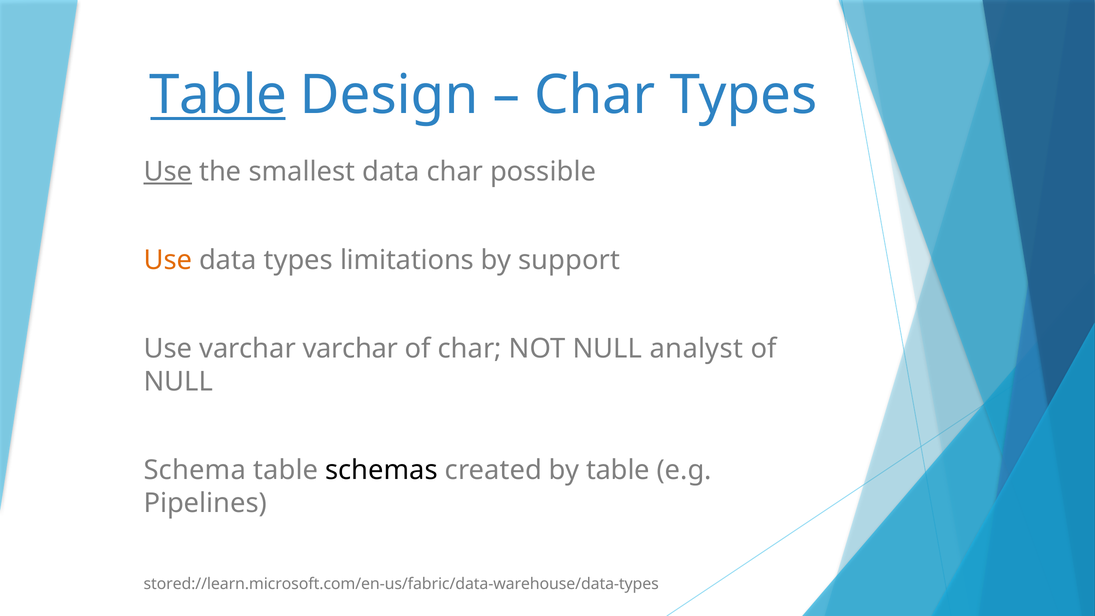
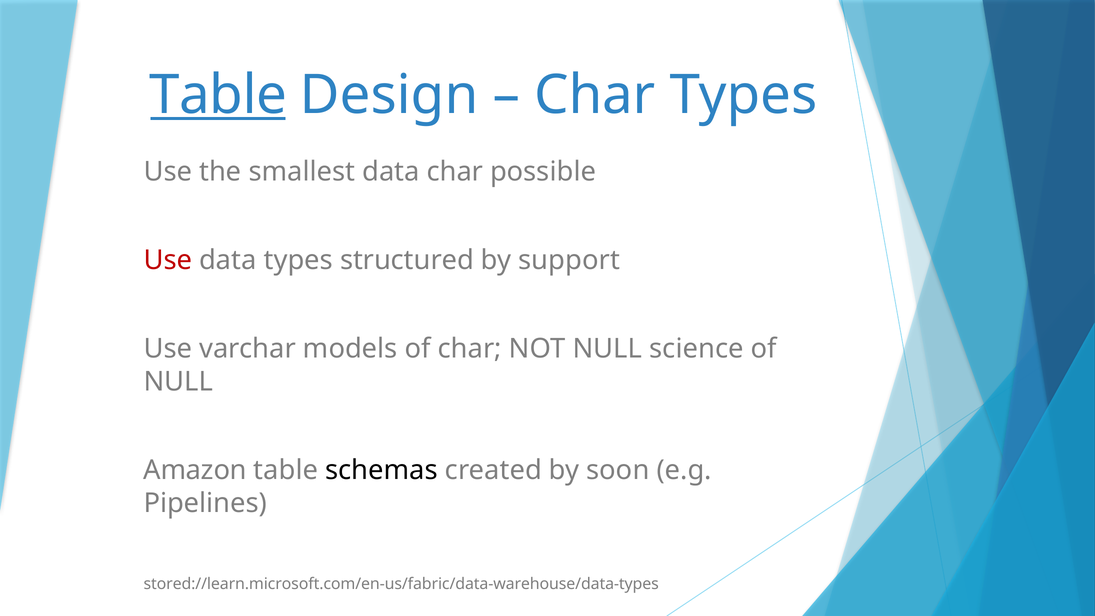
Use underline: present -> none (168, 172)
Use colour: orange -> red (168, 260)
limitations: limitations -> structured (407, 260)
varchar varchar: varchar -> models (350, 349)
analyst: analyst -> science (696, 349)
Schema: Schema -> Amazon (195, 470)
by table: table -> soon (618, 470)
